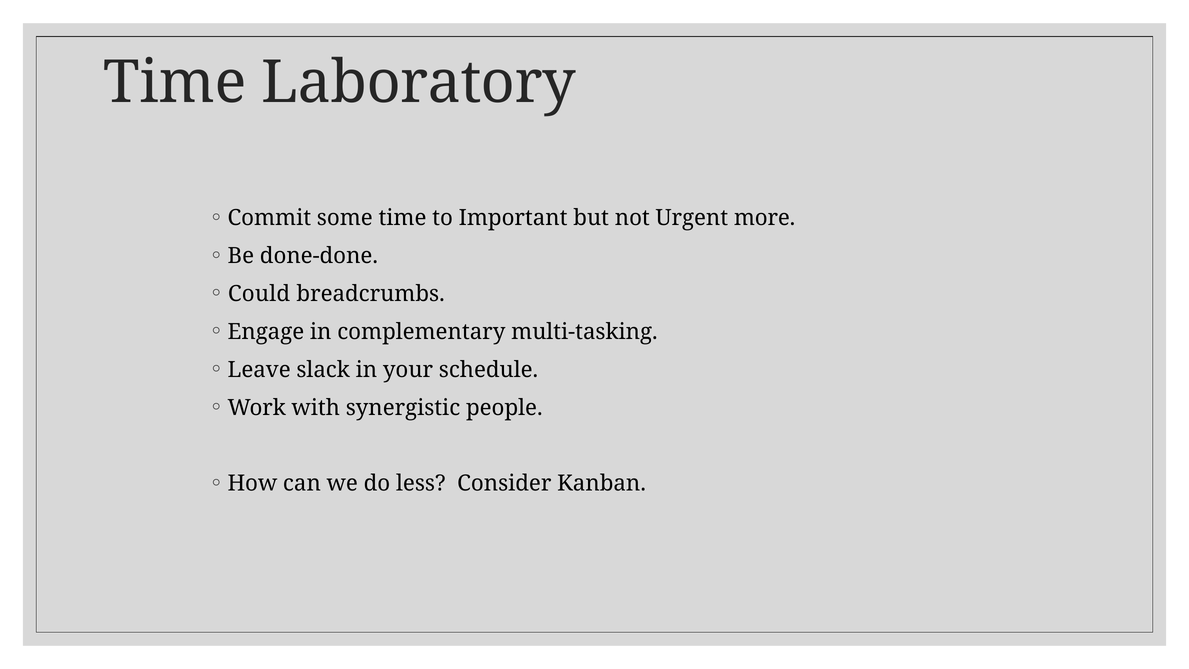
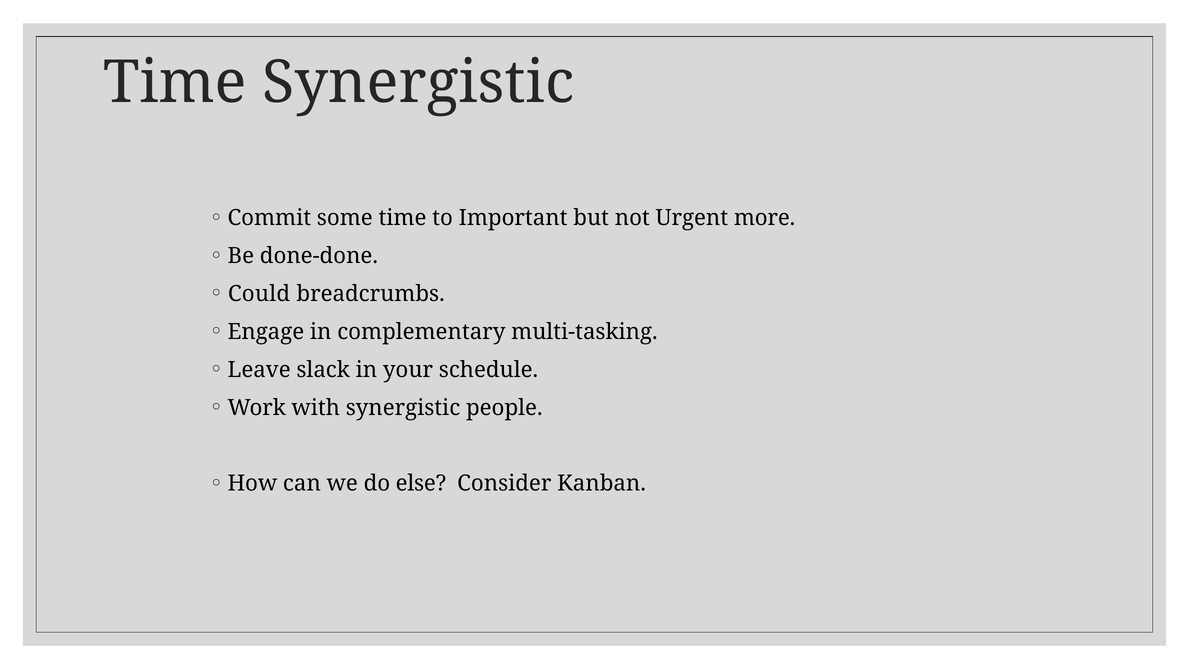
Time Laboratory: Laboratory -> Synergistic (418, 83)
less: less -> else (421, 483)
